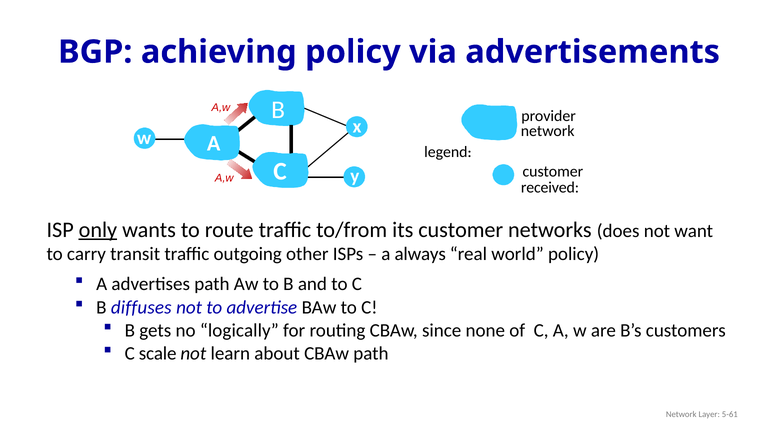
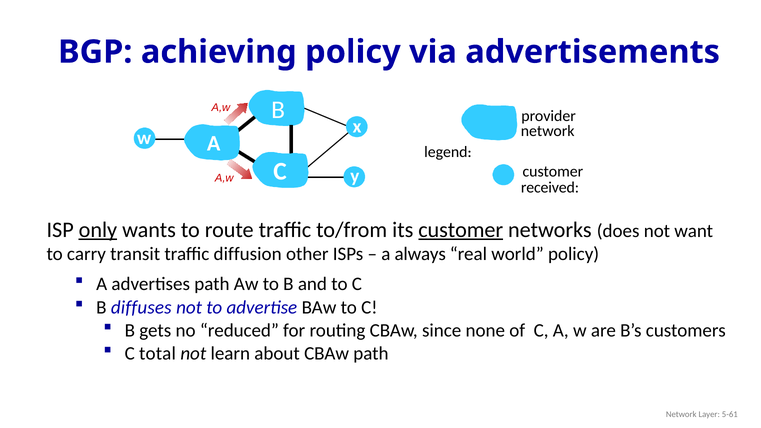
customer underline: none -> present (461, 230)
outgoing: outgoing -> diffusion (248, 254)
logically: logically -> reduced (239, 331)
scale: scale -> total (157, 354)
